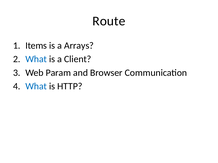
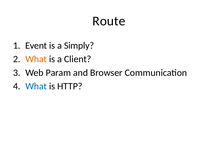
Items: Items -> Event (36, 46)
Arrays: Arrays -> Simply (79, 46)
What colour: blue -> orange (36, 59)
